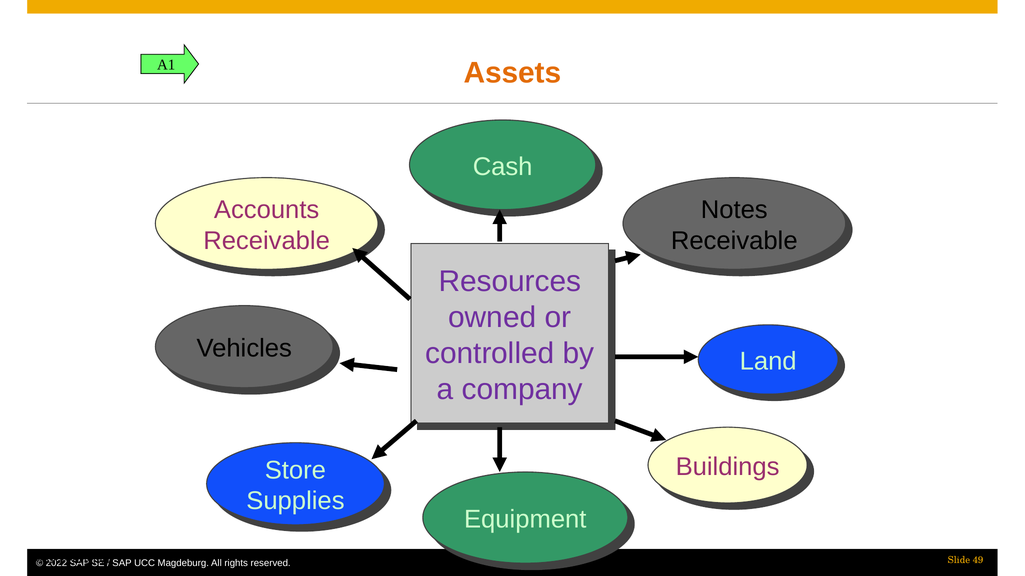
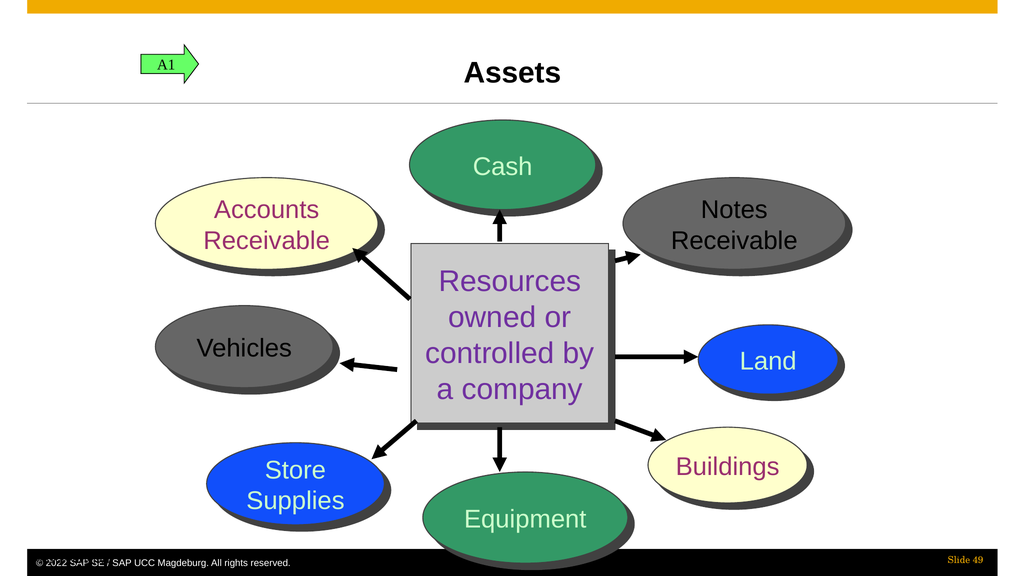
Assets colour: orange -> black (512, 73)
